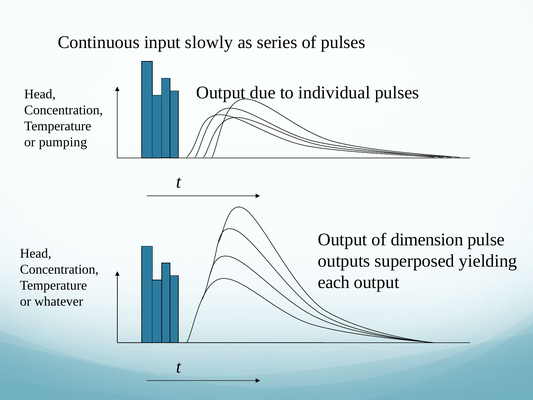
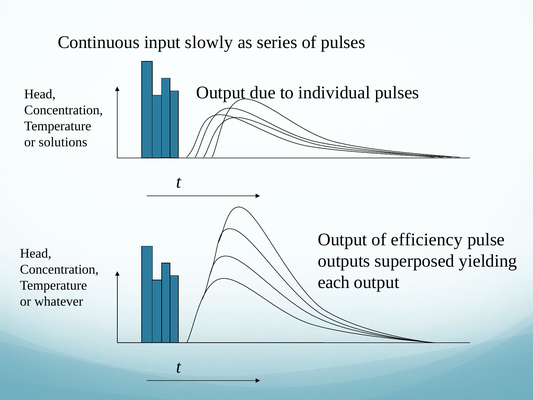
pumping: pumping -> solutions (63, 142)
dimension: dimension -> efficiency (427, 240)
